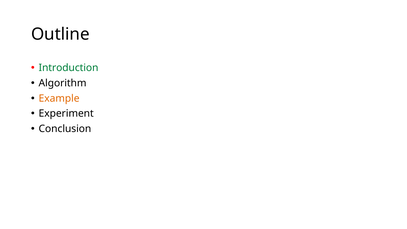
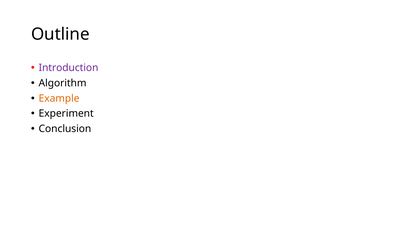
Introduction colour: green -> purple (69, 68)
